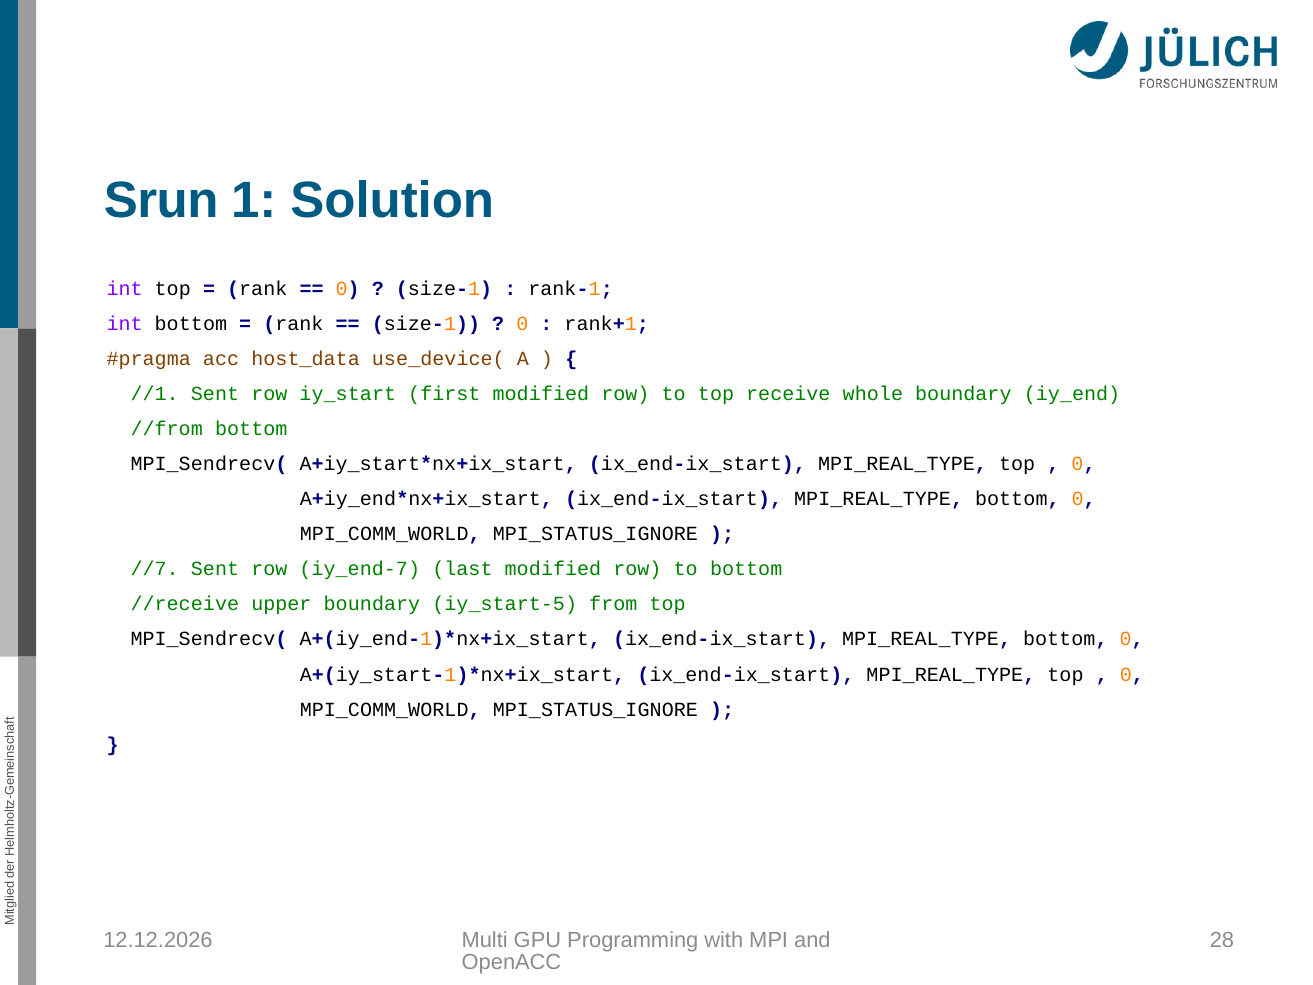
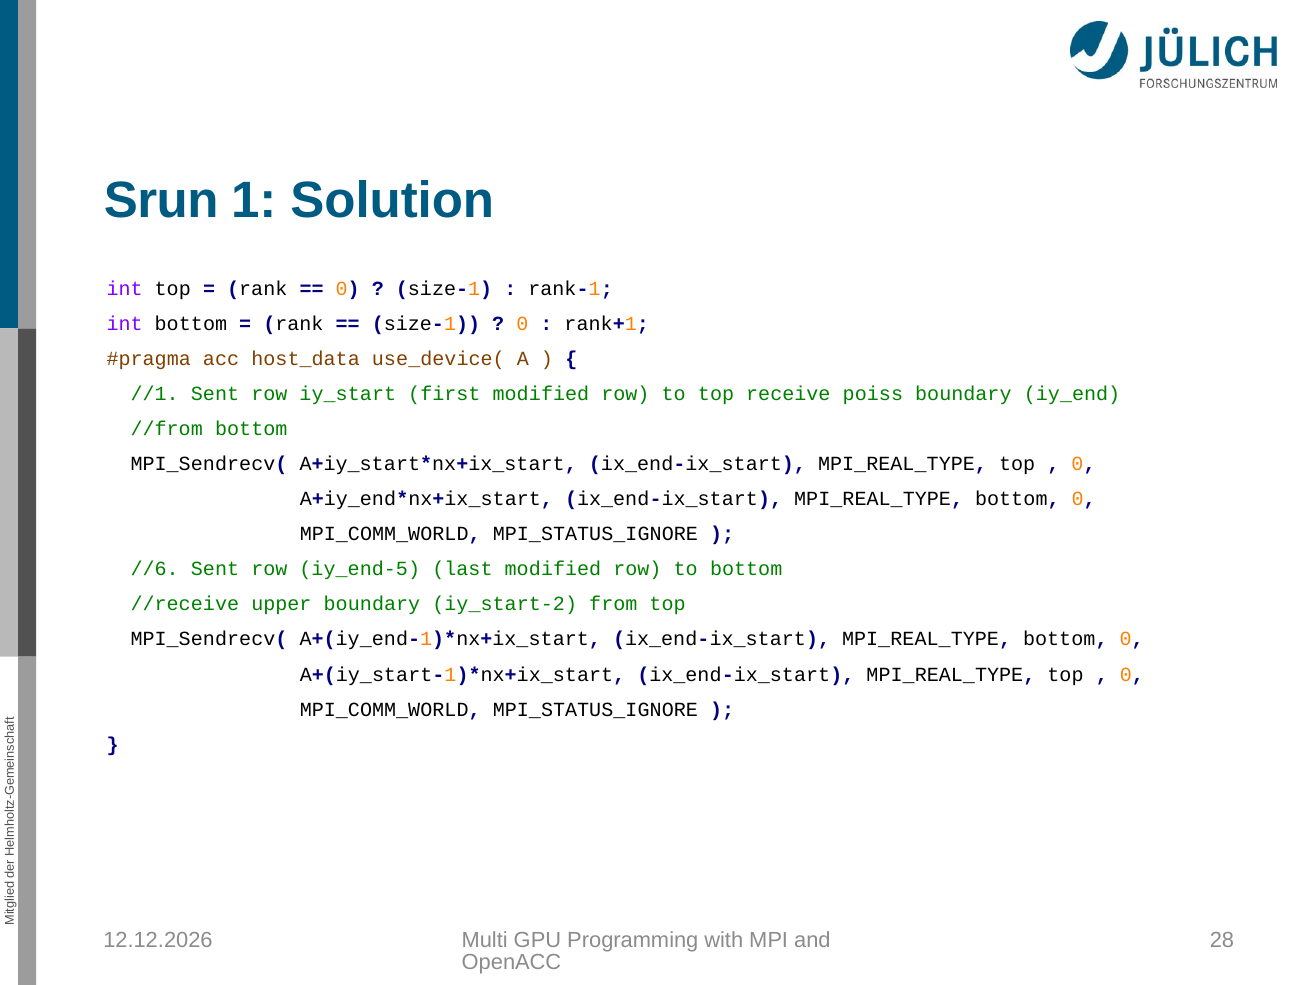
whole: whole -> poiss (873, 394)
//7: //7 -> //6 (155, 569)
iy_end-7: iy_end-7 -> iy_end-5 (360, 569)
iy_start-5: iy_start-5 -> iy_start-2 (505, 604)
